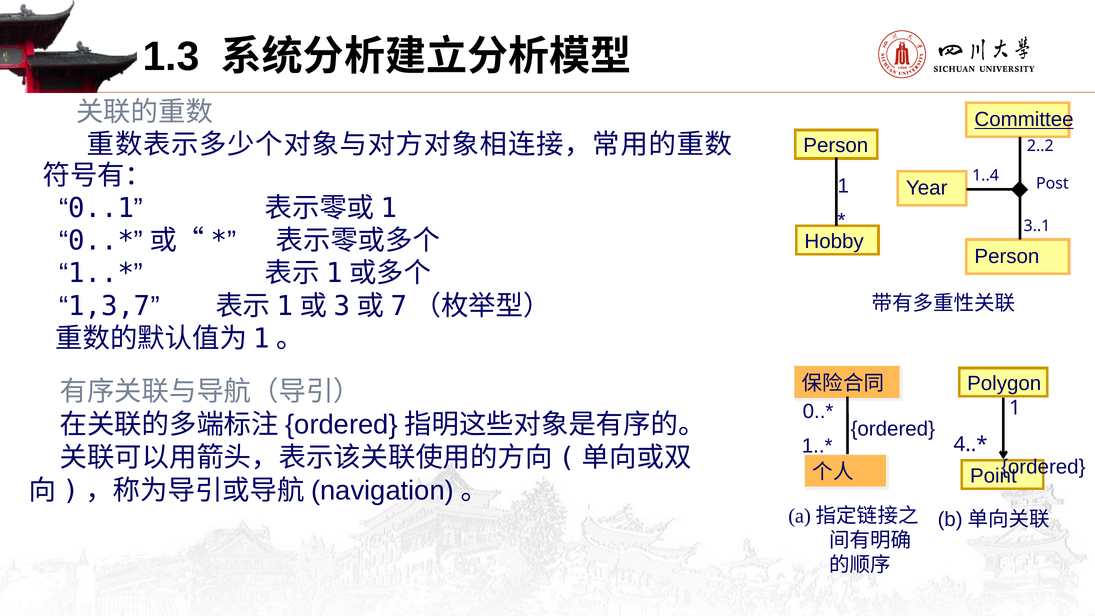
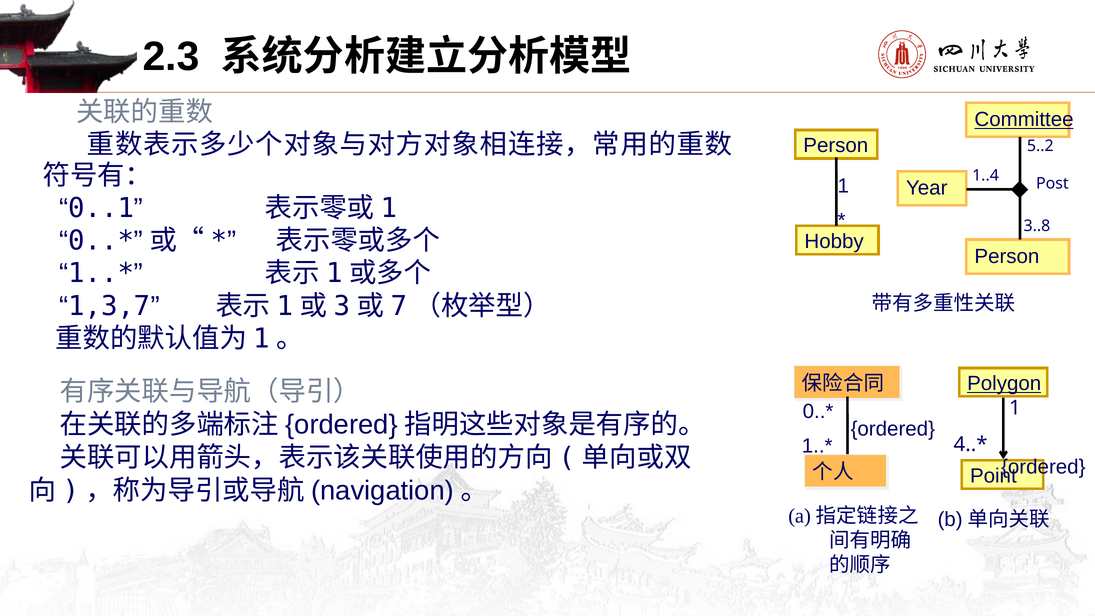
1.3: 1.3 -> 2.3 (171, 57)
2..2: 2..2 -> 5..2 (1040, 146)
3..1: 3..1 -> 3..8 (1037, 226)
Polygon underline: none -> present (1004, 384)
